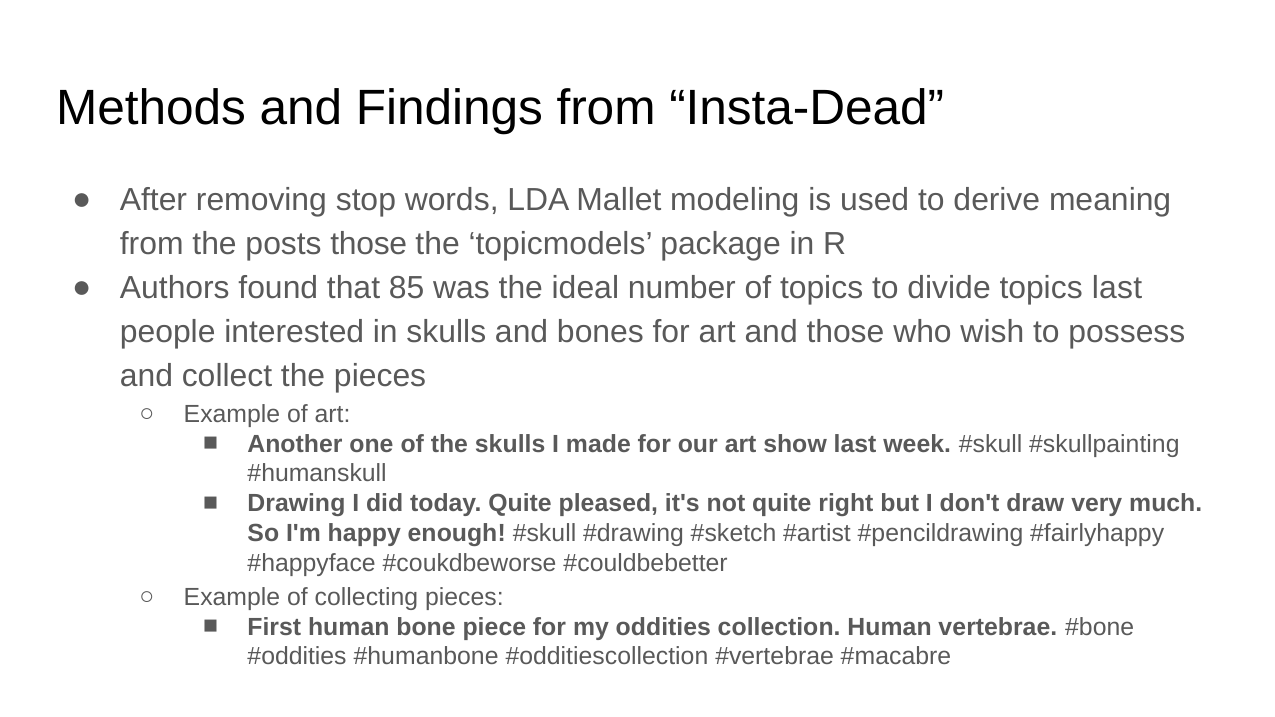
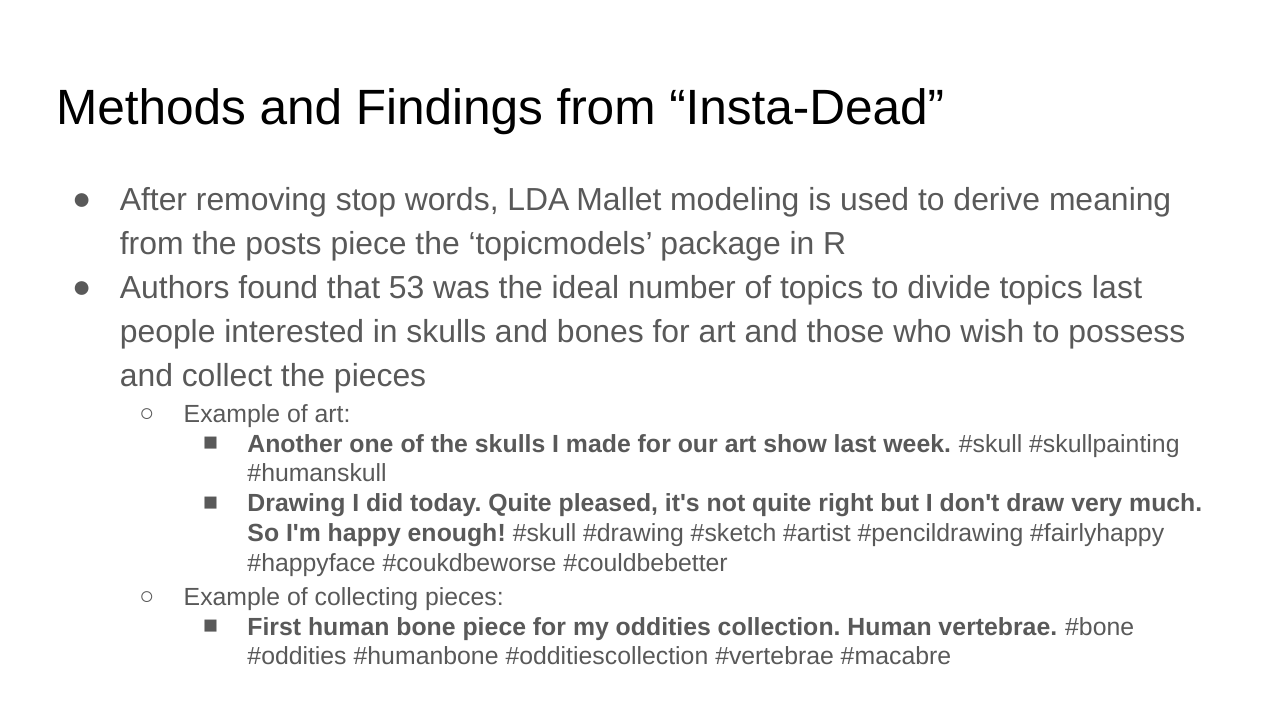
posts those: those -> piece (369, 244)
85: 85 -> 53 (407, 288)
